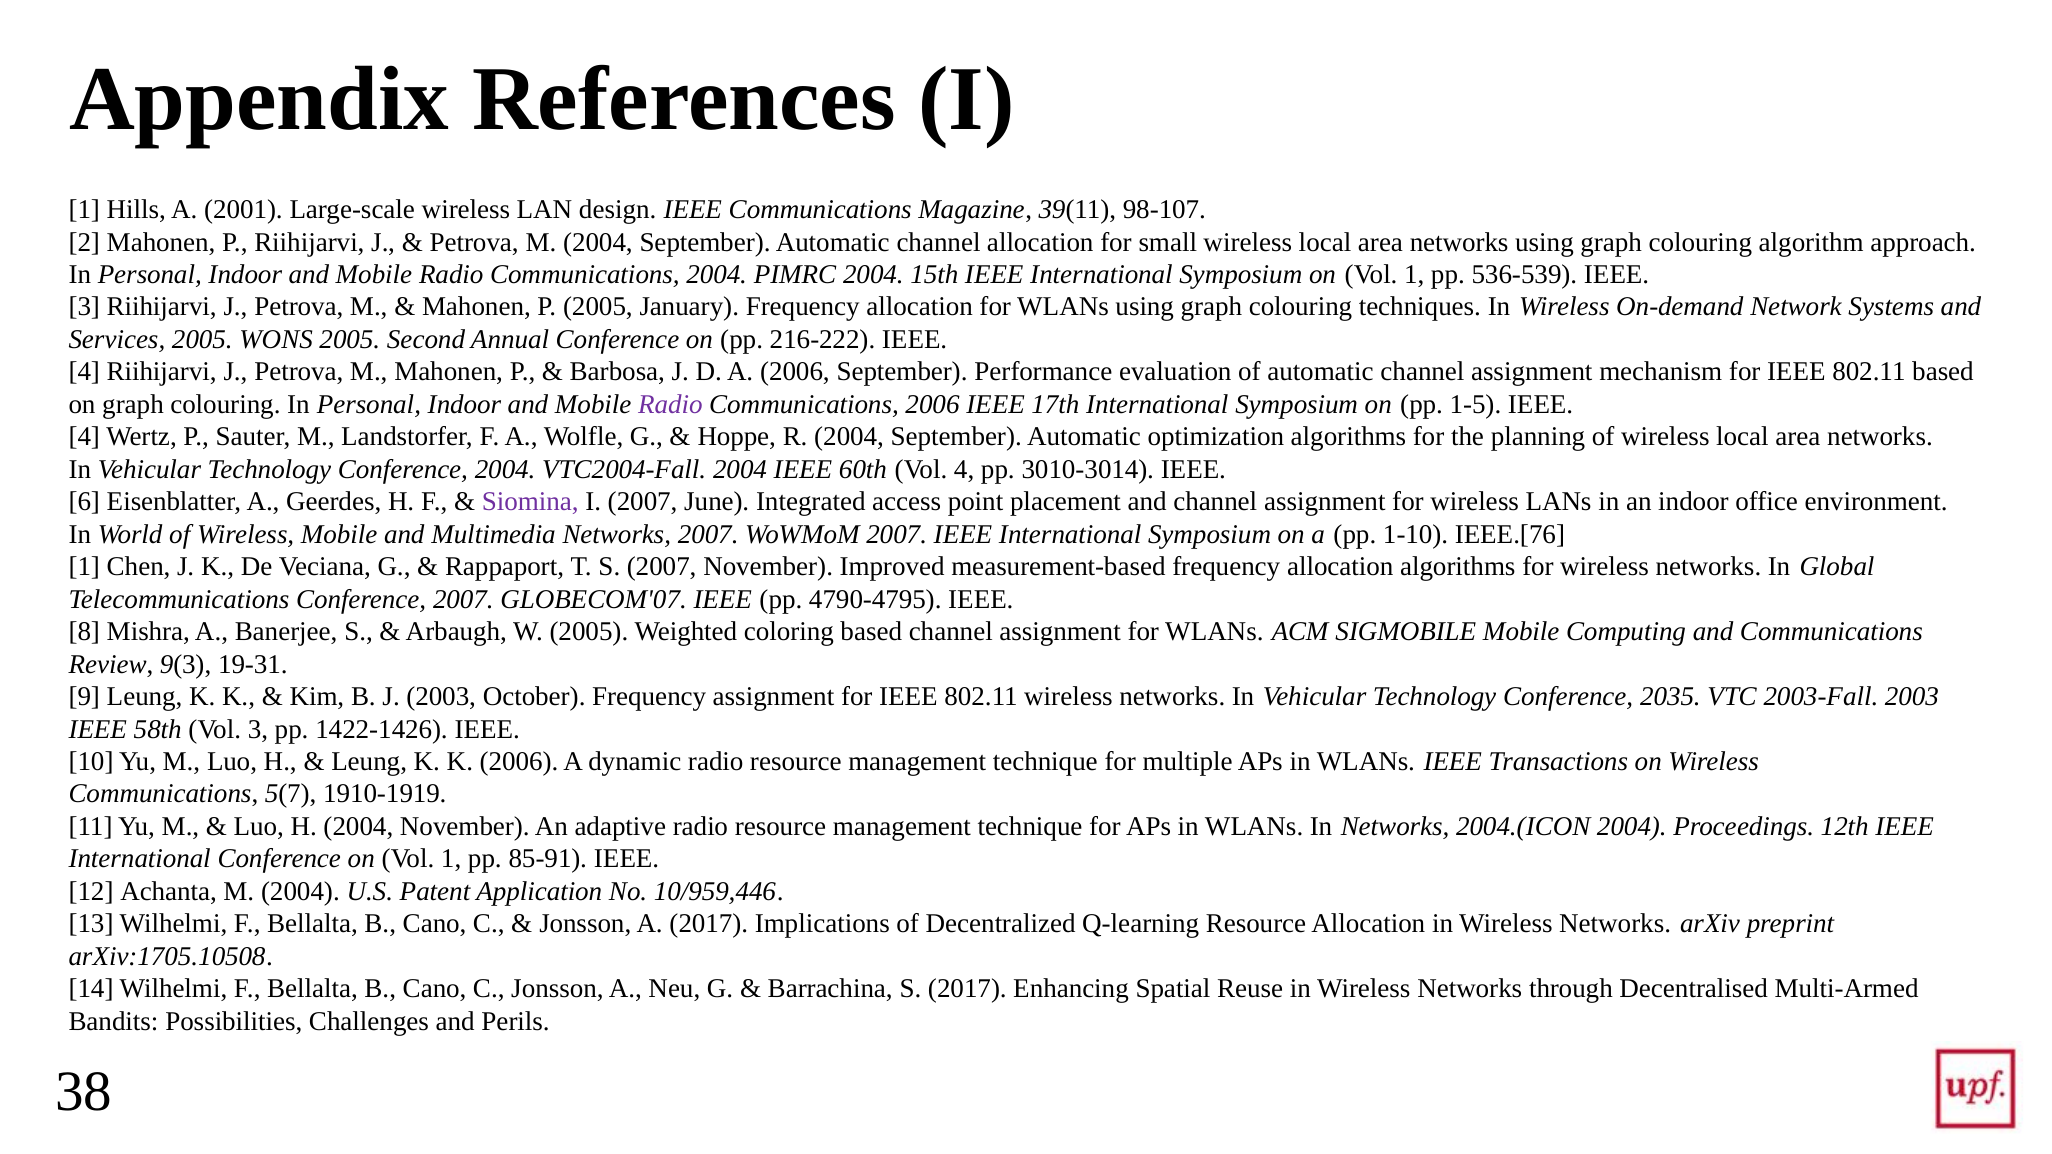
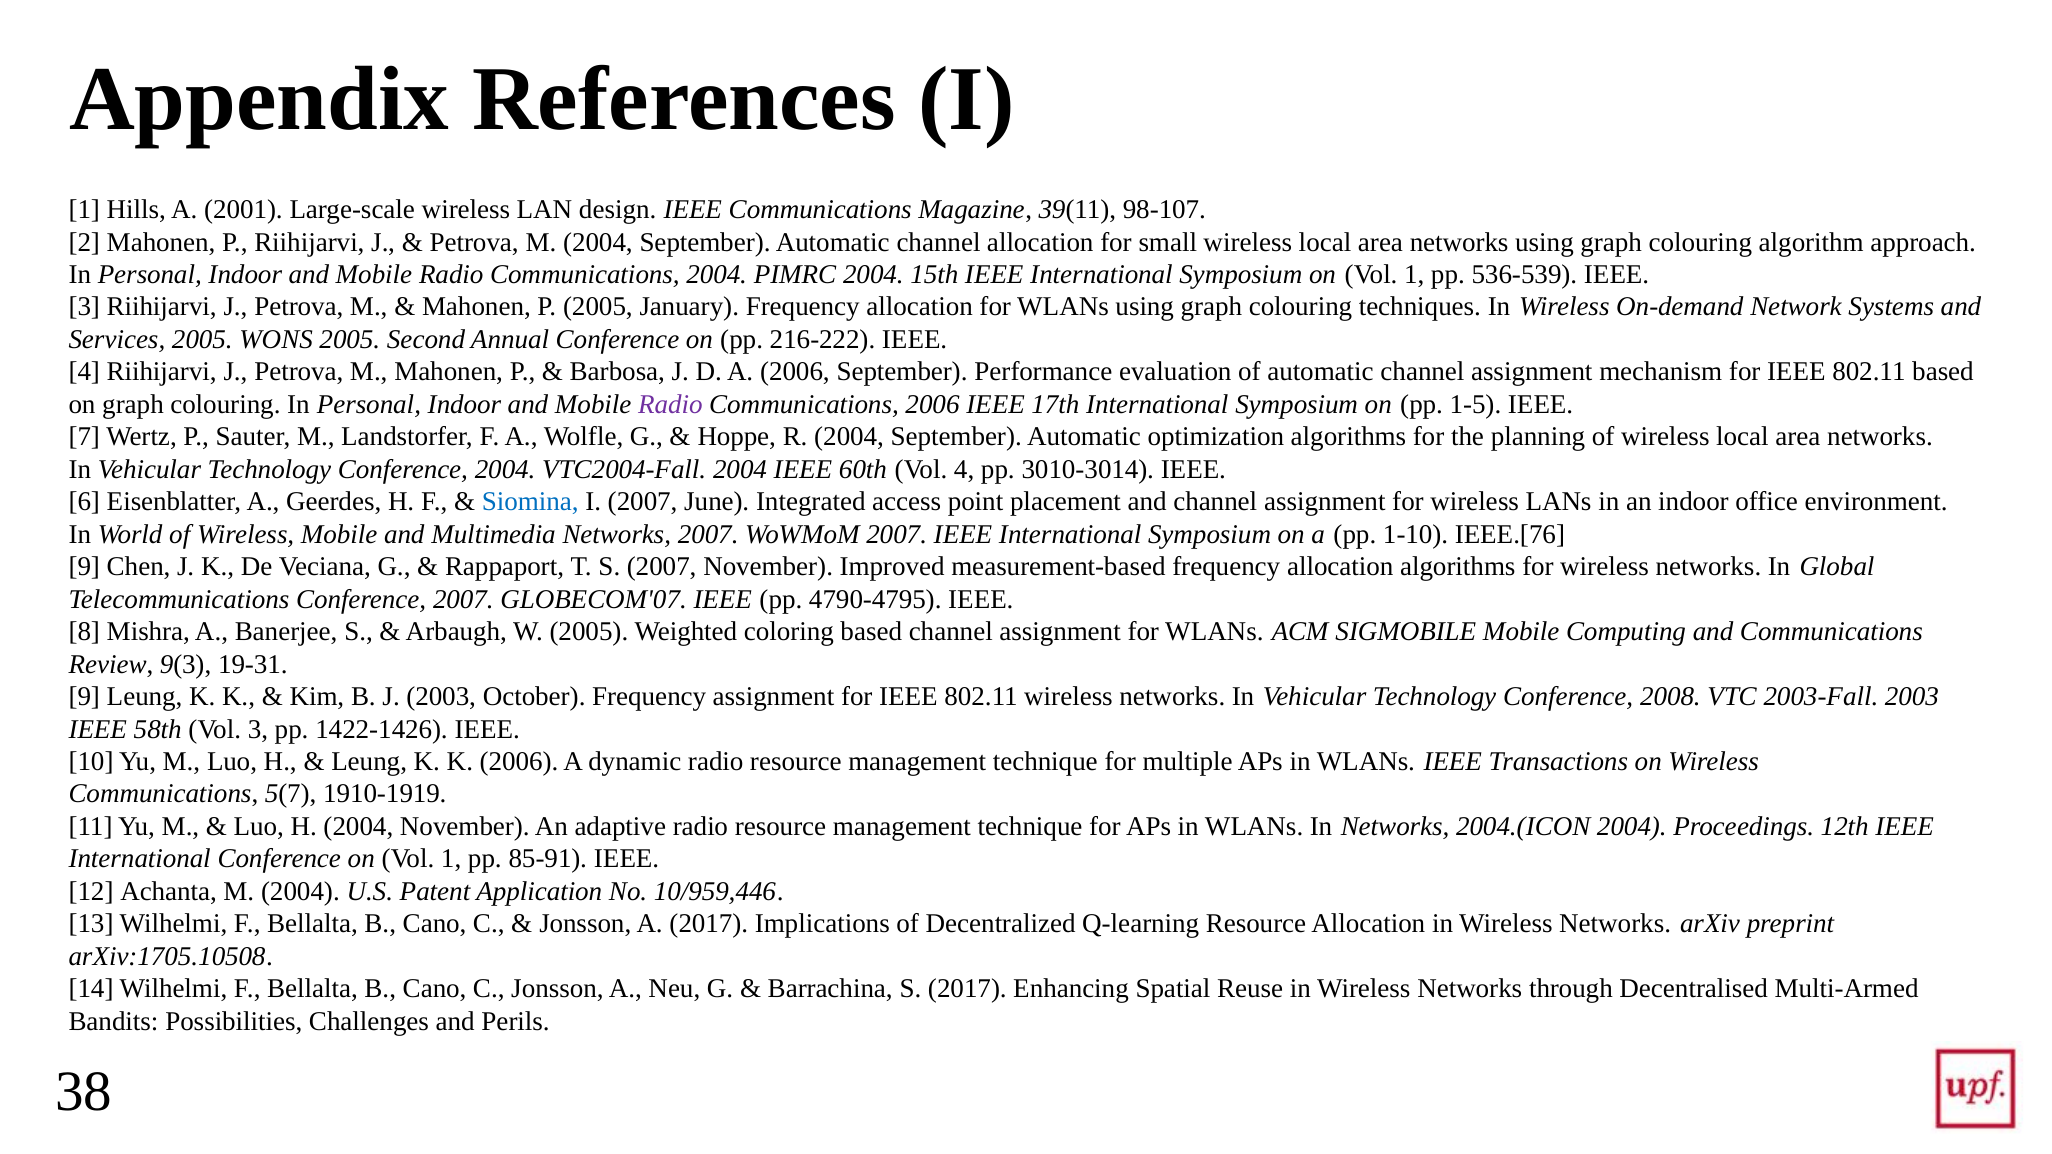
4: 4 -> 7 (84, 437)
Siomina colour: purple -> blue (530, 502)
1: 1 -> 9 (84, 567)
2035: 2035 -> 2008 (1670, 697)
